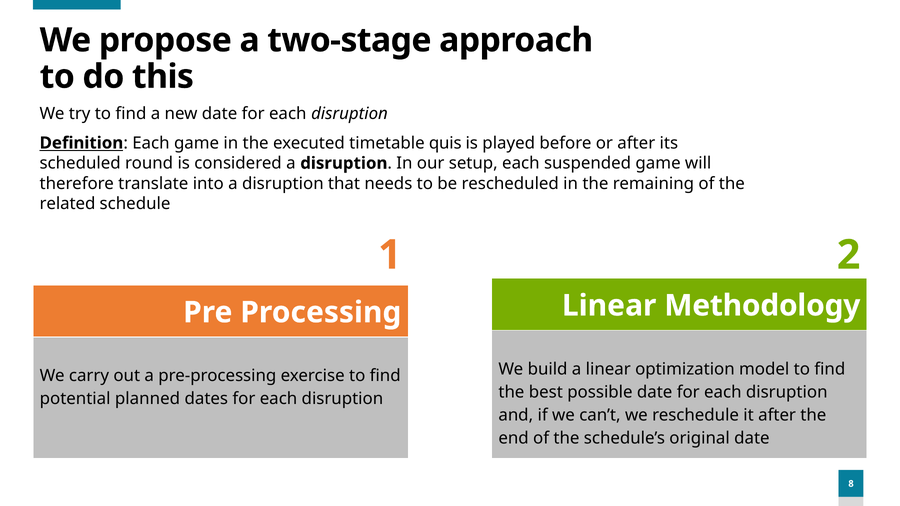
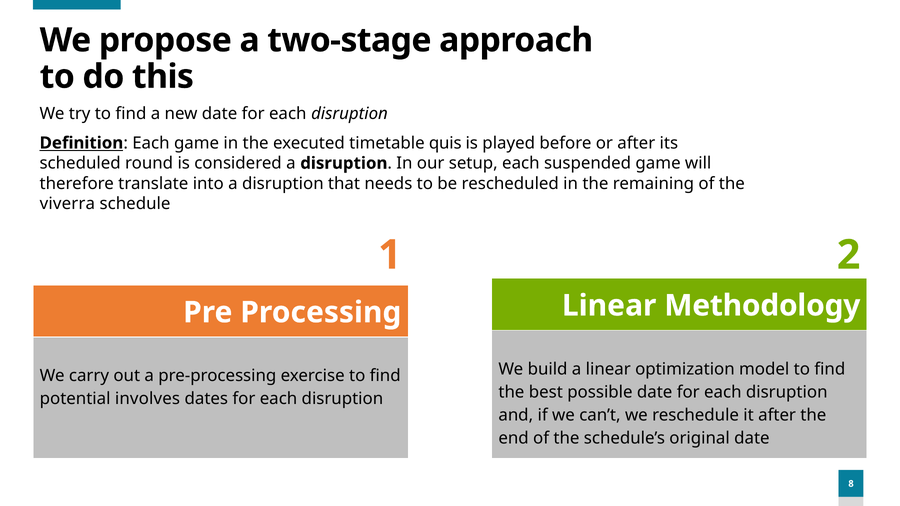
related: related -> viverra (67, 204)
planned: planned -> involves (147, 399)
